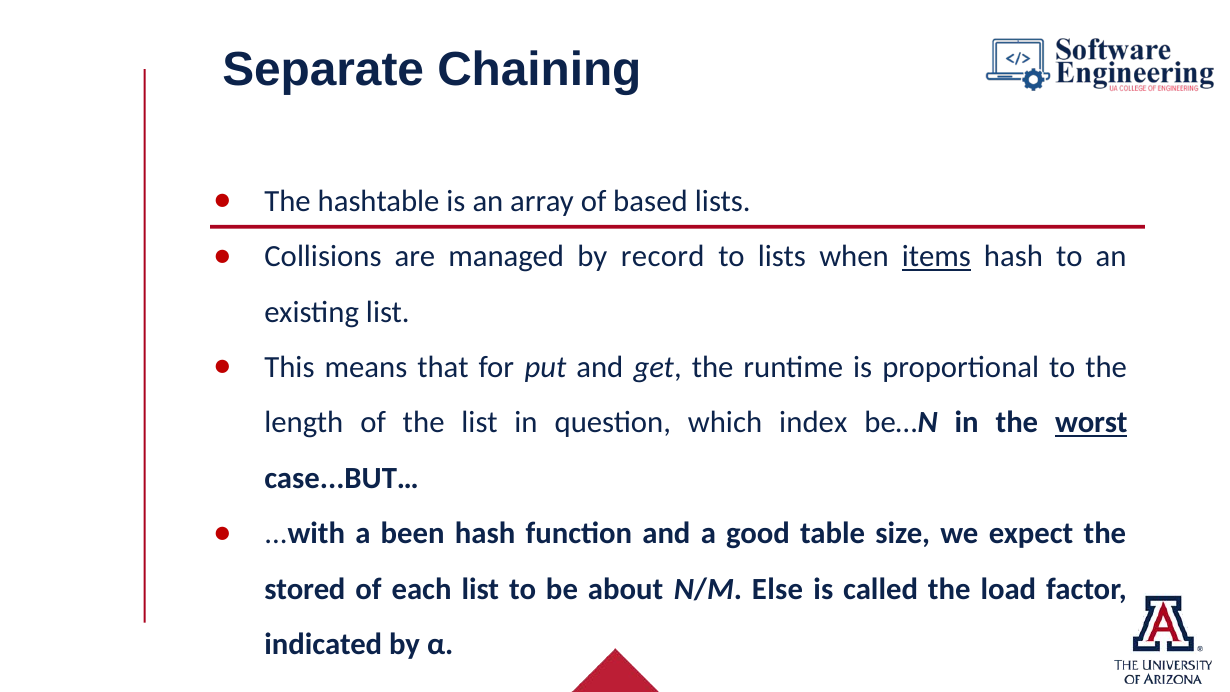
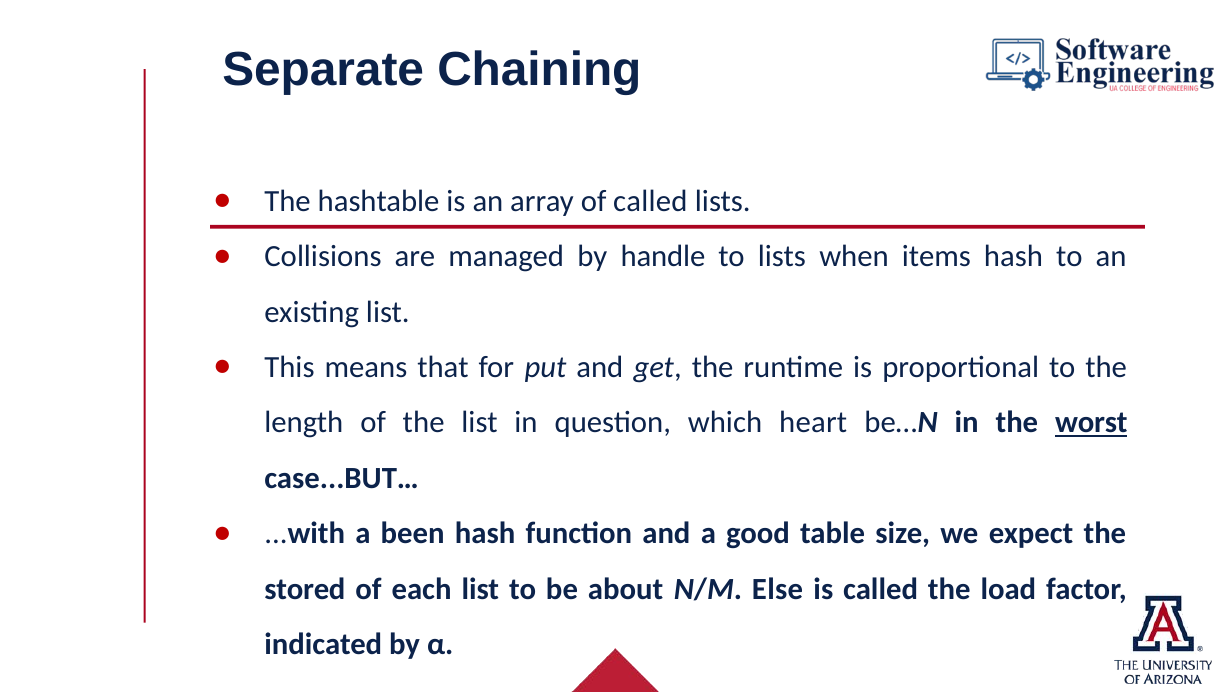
of based: based -> called (650, 201)
record: record -> handle (663, 257)
items underline: present -> none (936, 257)
index: index -> heart (813, 423)
